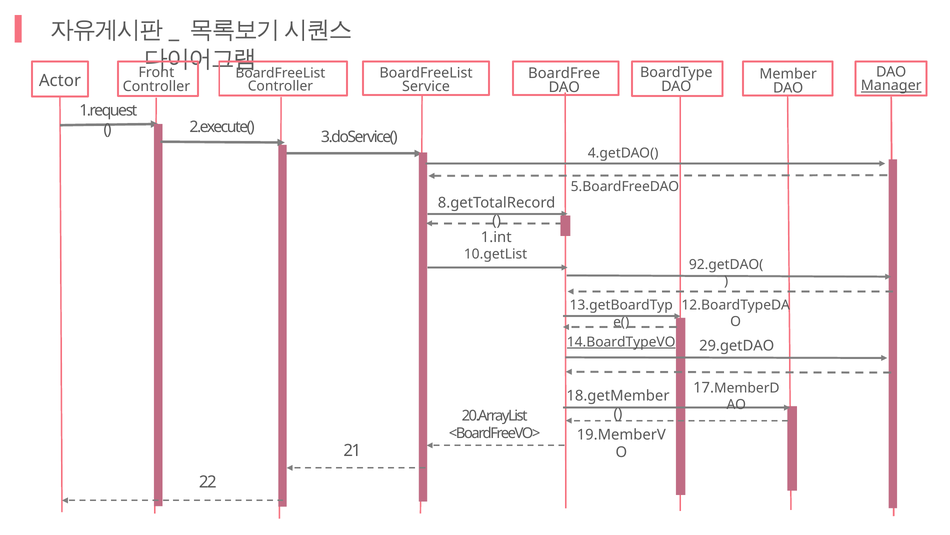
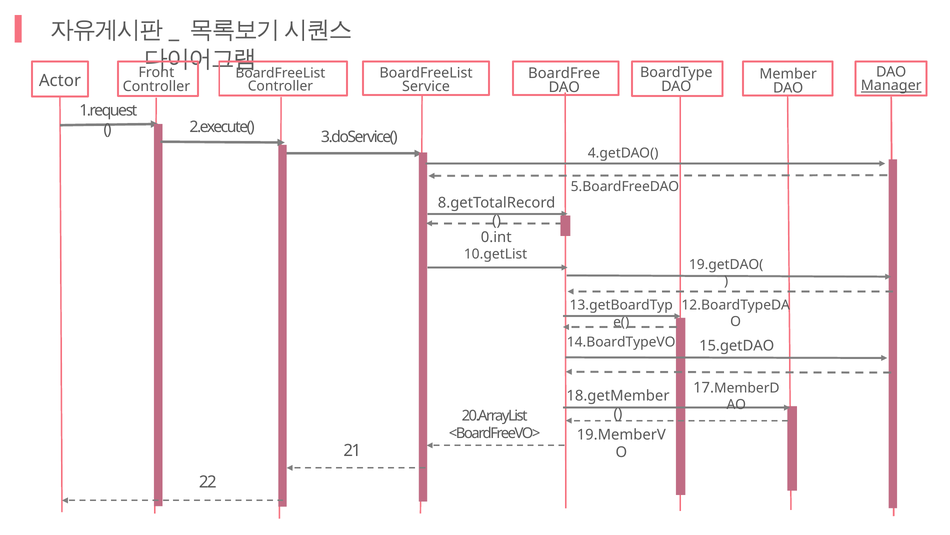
1.int: 1.int -> 0.int (496, 237)
92.getDAO(: 92.getDAO( -> 19.getDAO( (726, 264)
14.BoardTypeVO underline: present -> none (621, 342)
29.getDAO: 29.getDAO -> 15.getDAO (737, 346)
